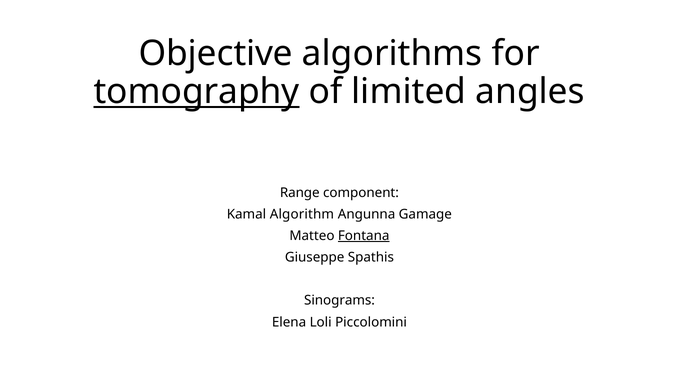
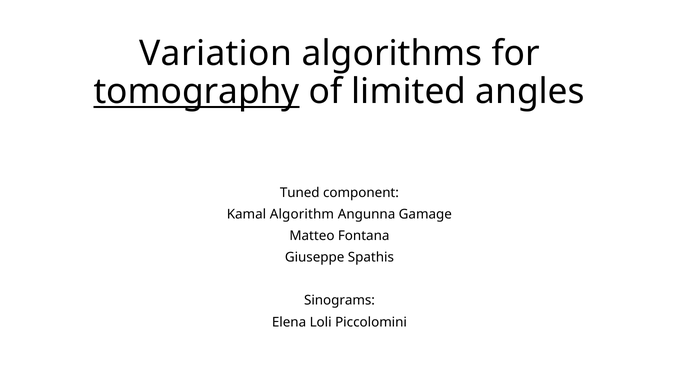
Objective: Objective -> Variation (216, 54)
Range: Range -> Tuned (300, 193)
Fontana underline: present -> none (364, 236)
